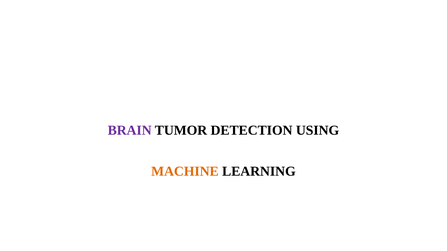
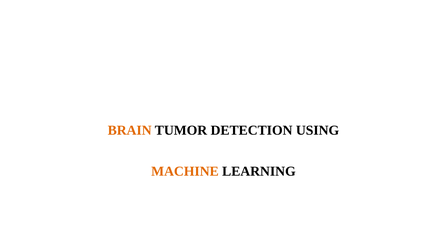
BRAIN colour: purple -> orange (130, 130)
